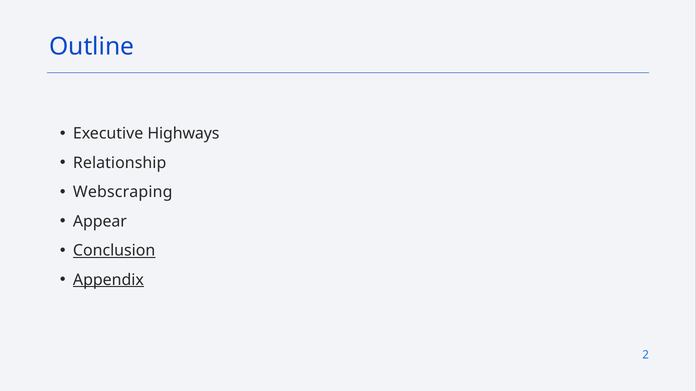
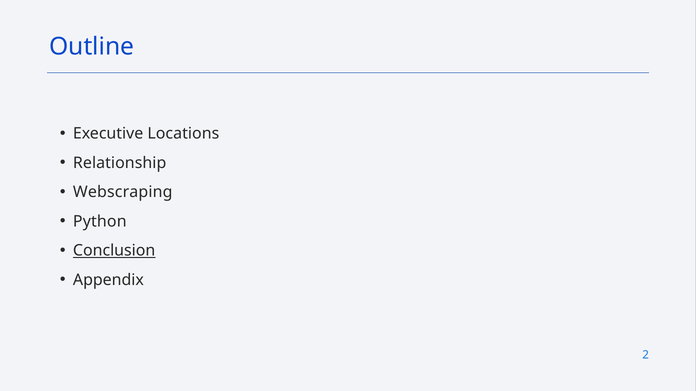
Highways: Highways -> Locations (183, 134)
Appear: Appear -> Python (100, 222)
Appendix underline: present -> none (108, 280)
